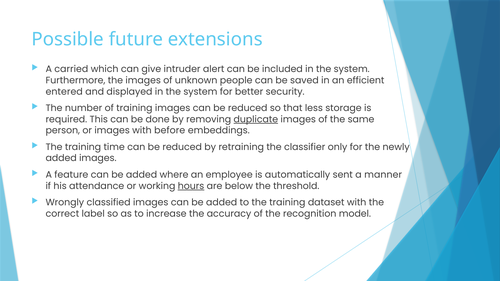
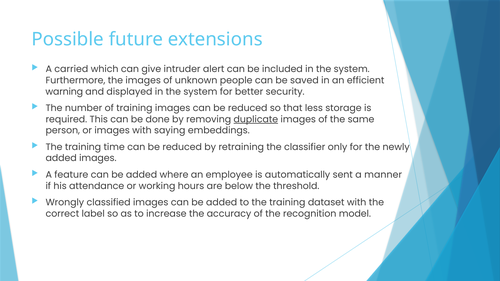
entered: entered -> warning (64, 92)
before: before -> saying (170, 131)
hours underline: present -> none (191, 186)
